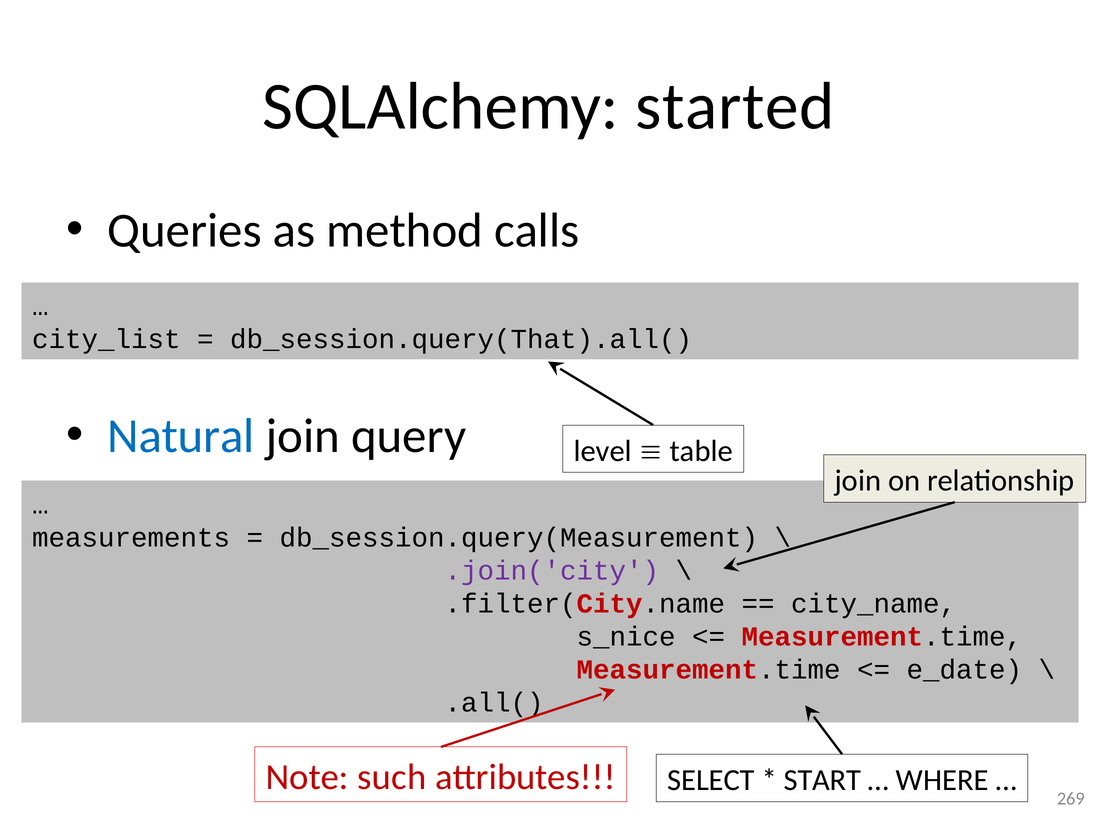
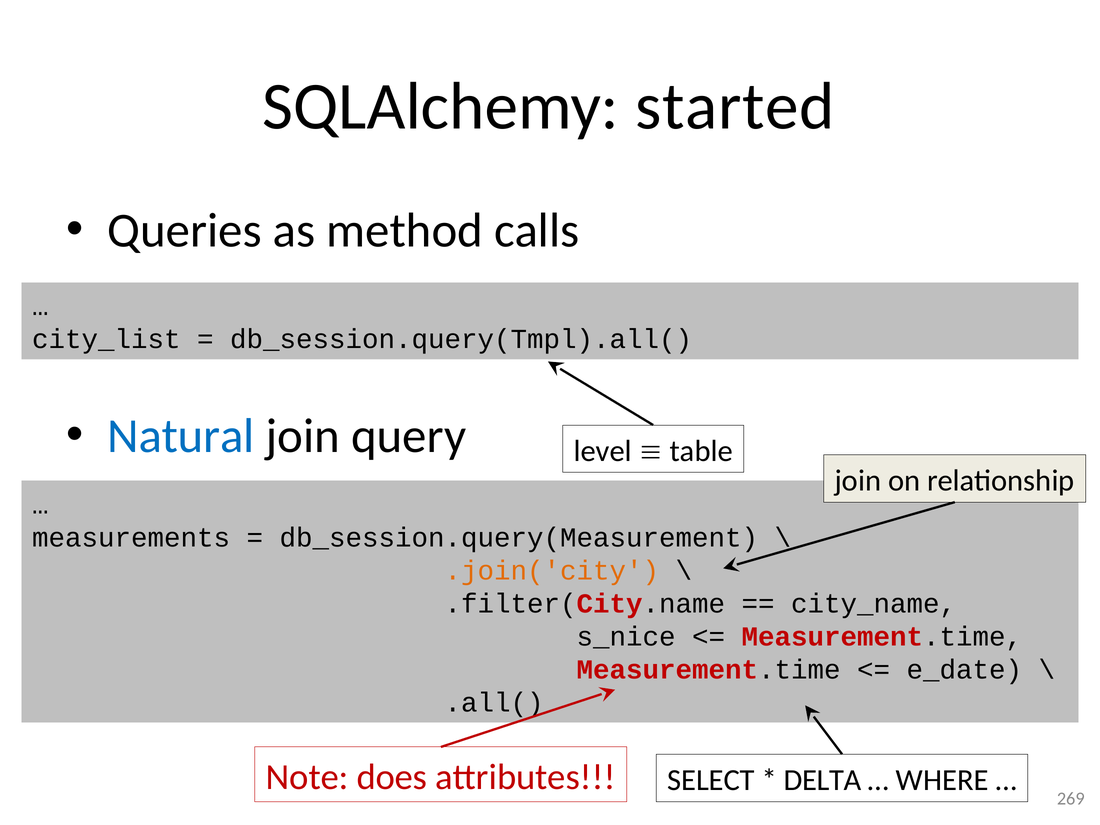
db_session.query(That).all(: db_session.query(That).all( -> db_session.query(Tmpl).all( (461, 339)
.join('city colour: purple -> orange (552, 570)
such: such -> does (392, 777)
START: START -> DELTA (822, 780)
